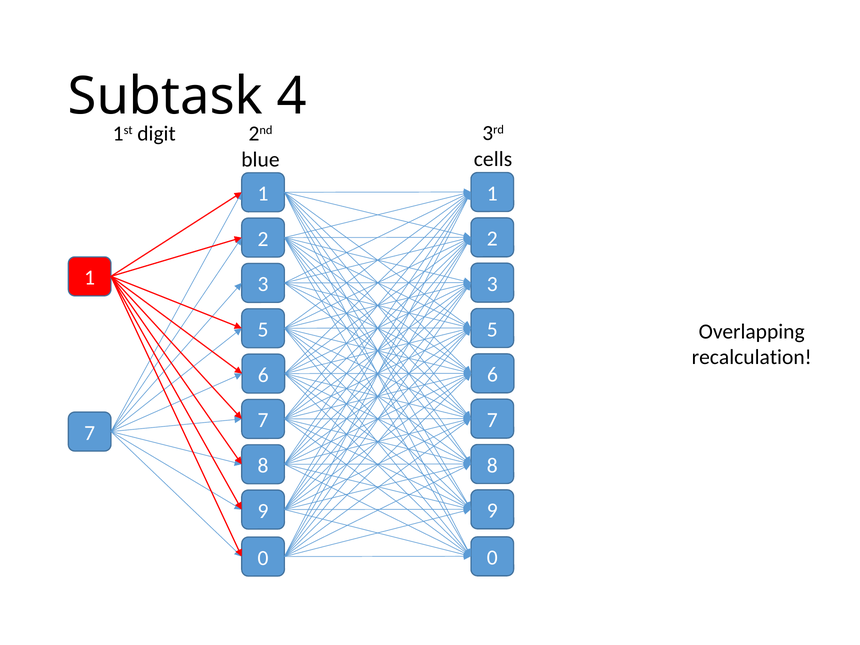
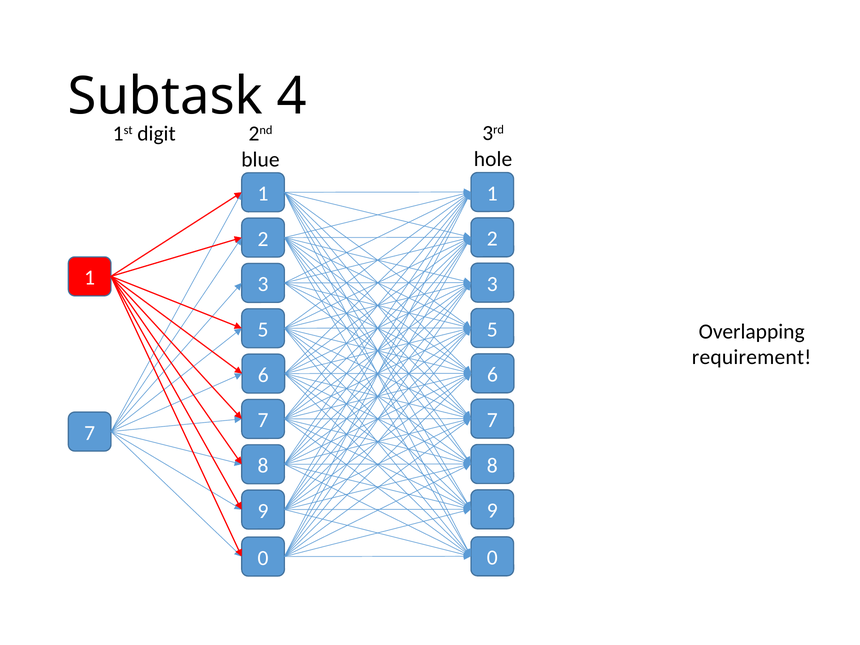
cells: cells -> hole (493, 159)
recalculation: recalculation -> requirement (752, 357)
